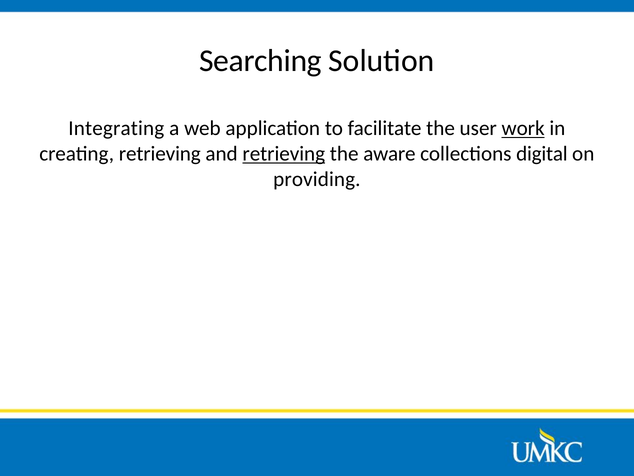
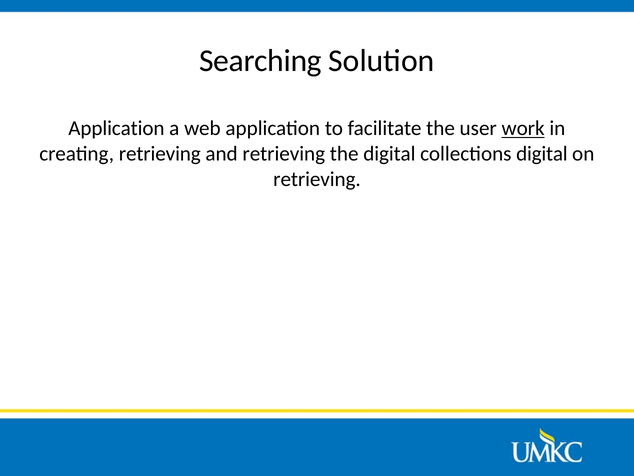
Integrating: Integrating -> Application (116, 128)
retrieving underline: present -> none (284, 154)
the aware: aware -> digital (389, 154)
providing: providing -> retrieving (317, 179)
